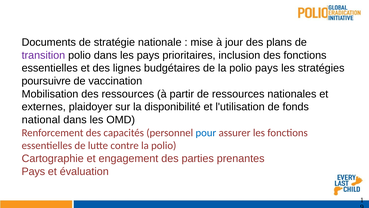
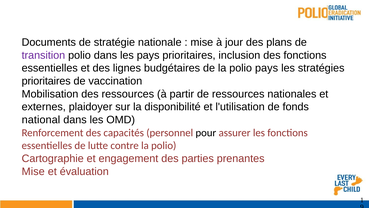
poursuivre: poursuivre -> prioritaires (46, 81)
pour colour: blue -> black (206, 132)
Pays: Pays -> Mise (33, 171)
